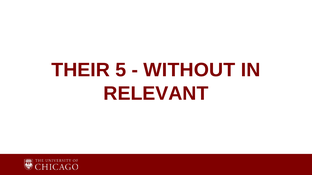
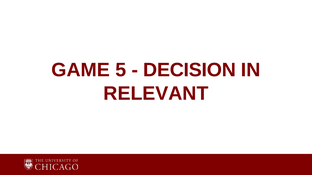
THEIR: THEIR -> GAME (81, 70)
WITHOUT: WITHOUT -> DECISION (190, 70)
